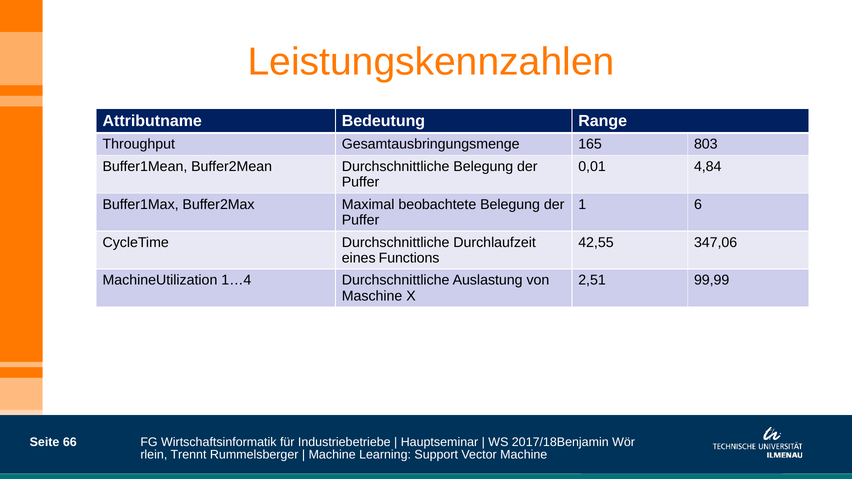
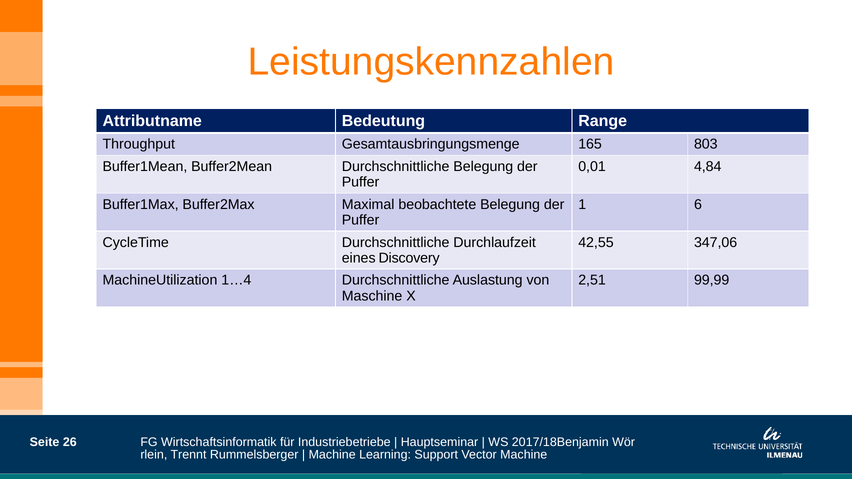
Functions: Functions -> Discovery (409, 258)
66: 66 -> 26 (70, 442)
